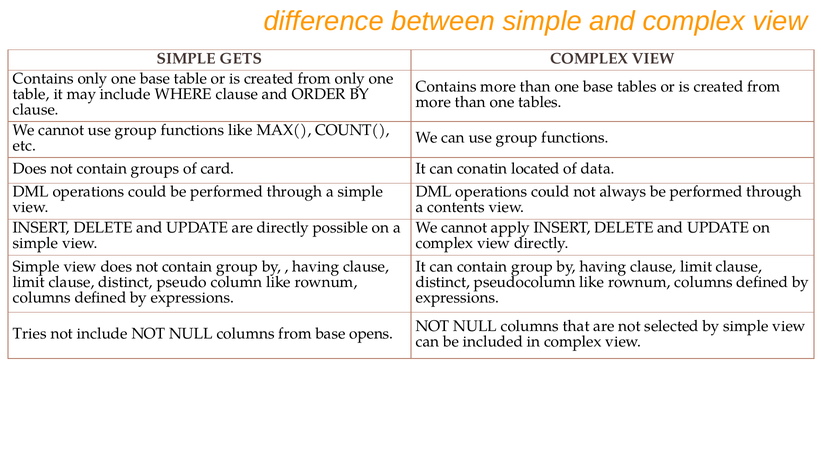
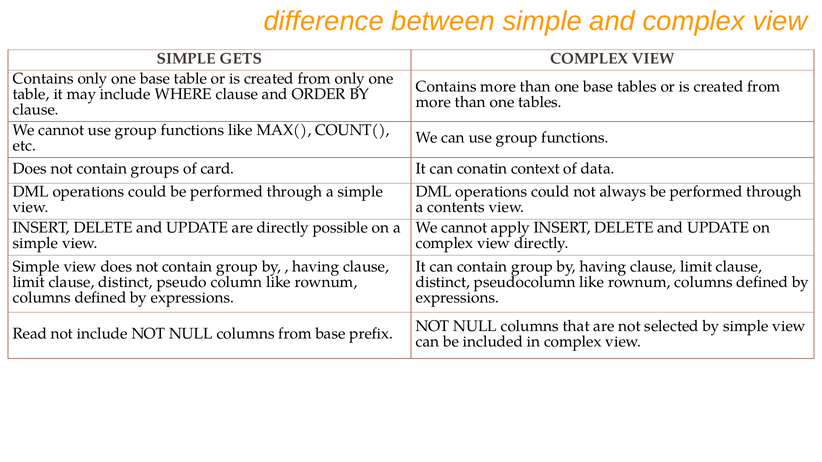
located: located -> context (536, 169)
Tries: Tries -> Read (30, 334)
opens: opens -> prefix (371, 334)
